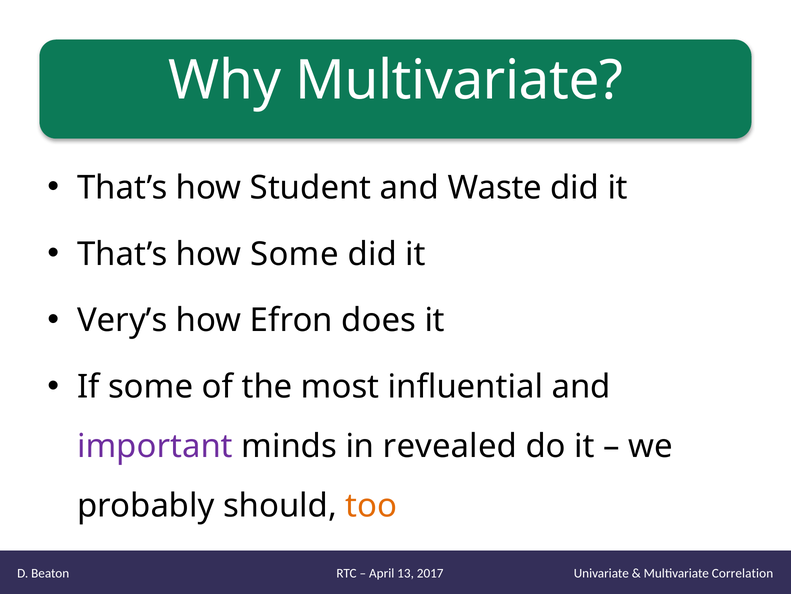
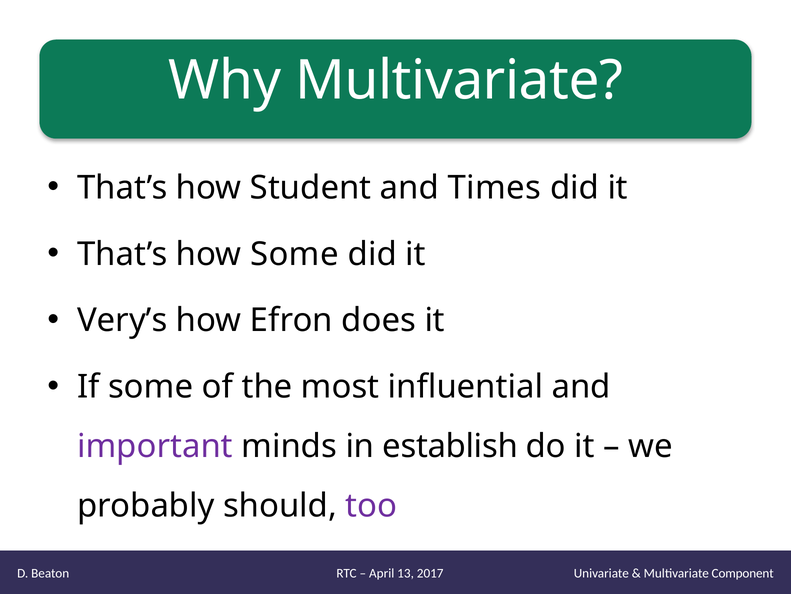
Waste: Waste -> Times (494, 187)
revealed: revealed -> establish (450, 446)
too colour: orange -> purple (371, 505)
Correlation: Correlation -> Component (743, 572)
